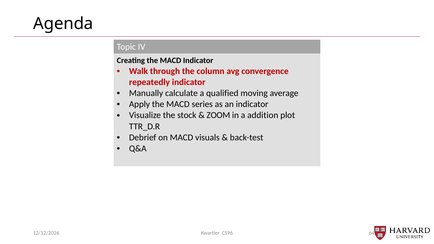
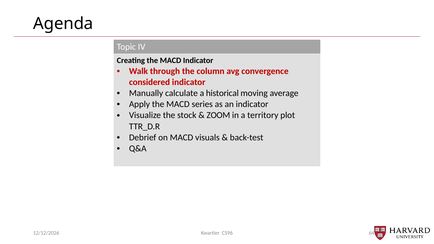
repeatedly: repeatedly -> considered (150, 82)
qualified: qualified -> historical (222, 93)
addition: addition -> territory (263, 115)
